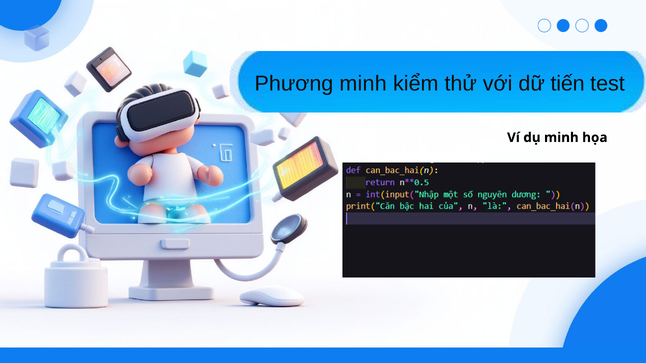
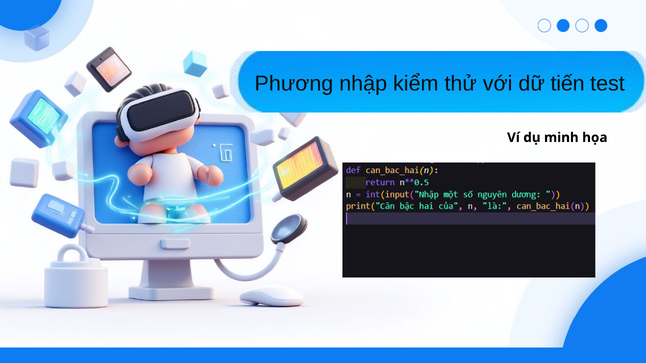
Phương minh: minh -> nhập (363, 84)
